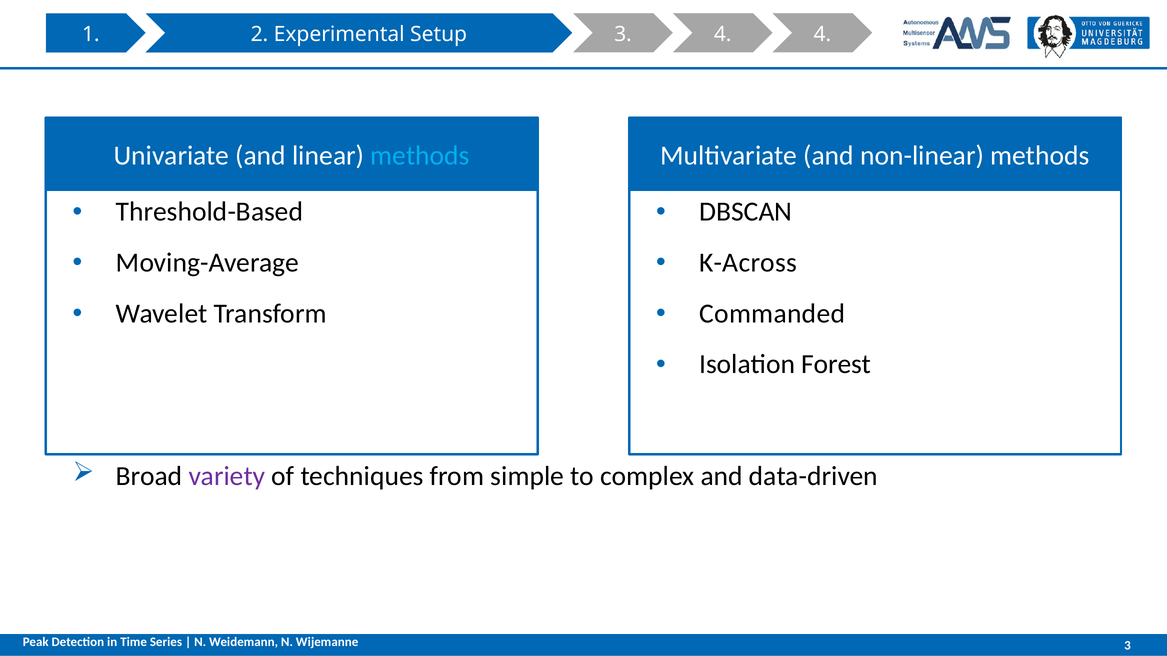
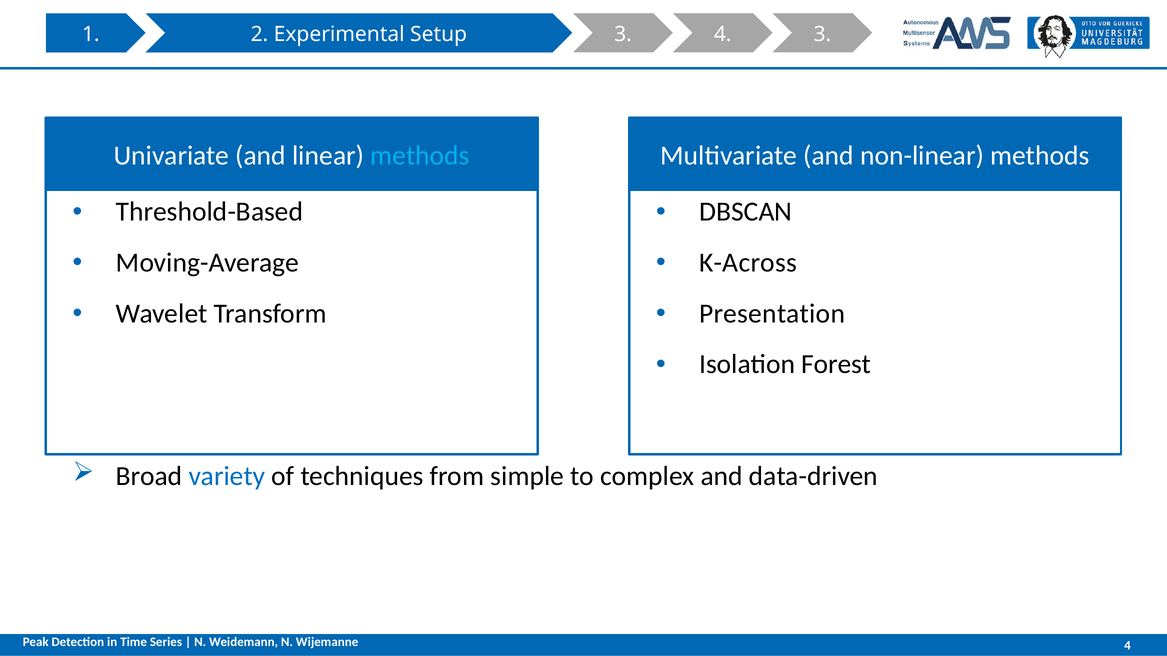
4 4: 4 -> 3 (822, 34)
Commanded: Commanded -> Presentation (772, 314)
variety colour: purple -> blue (227, 476)
Wijemanne 3: 3 -> 4 (1127, 646)
